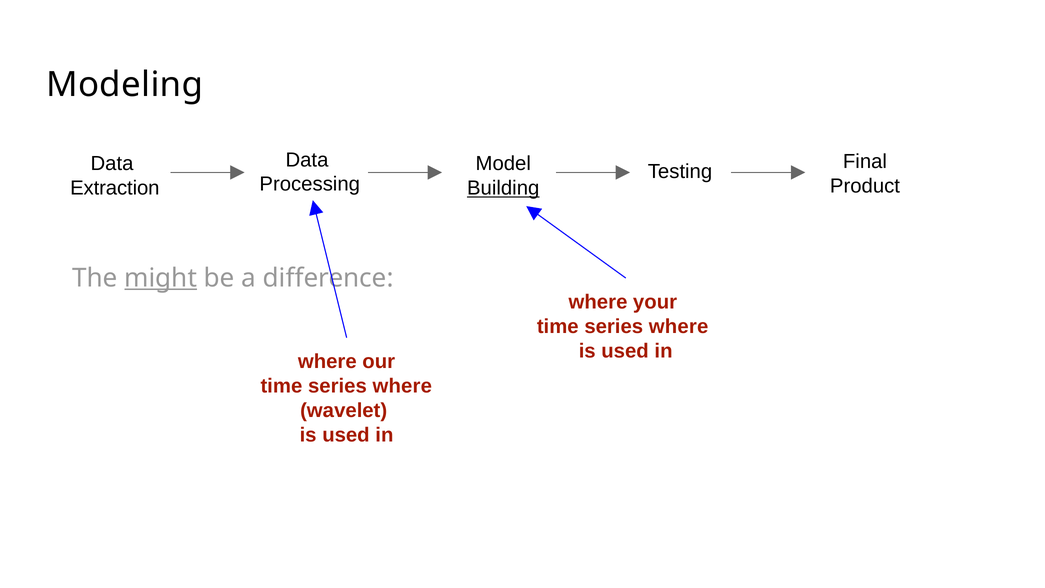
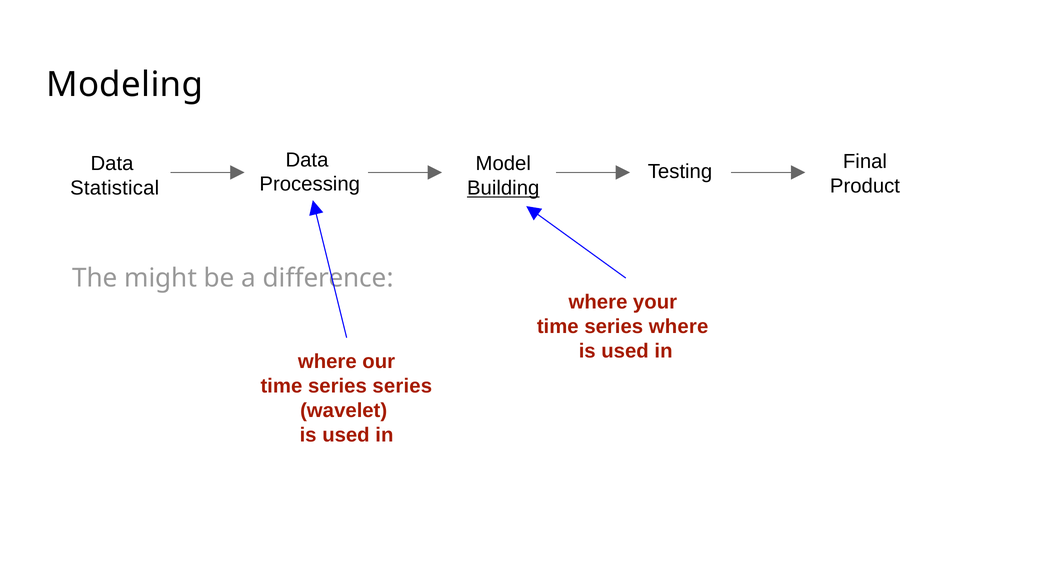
Extraction: Extraction -> Statistical (115, 188)
might underline: present -> none (161, 278)
where: where -> series (402, 386)
